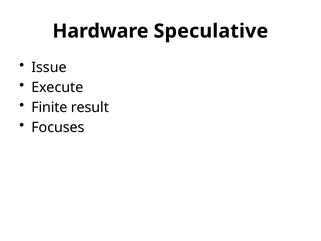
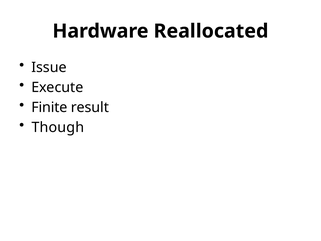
Speculative: Speculative -> Reallocated (211, 31)
Focuses: Focuses -> Though (58, 127)
